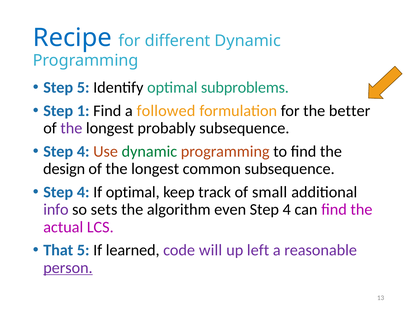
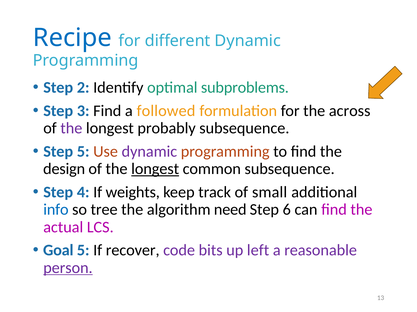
Step 5: 5 -> 2 (83, 88)
1: 1 -> 3 (83, 111)
better: better -> across (350, 111)
4: 4 -> 5 (83, 152)
dynamic colour: green -> purple (149, 152)
longest underline: none -> present (155, 169)
If optimal: optimal -> weights (133, 193)
info colour: purple -> blue (56, 210)
sets: sets -> tree (104, 210)
even: even -> need (230, 210)
4: 4 -> 6 (287, 210)
That: That -> Goal (58, 251)
learned: learned -> recover (133, 251)
will: will -> bits (211, 251)
